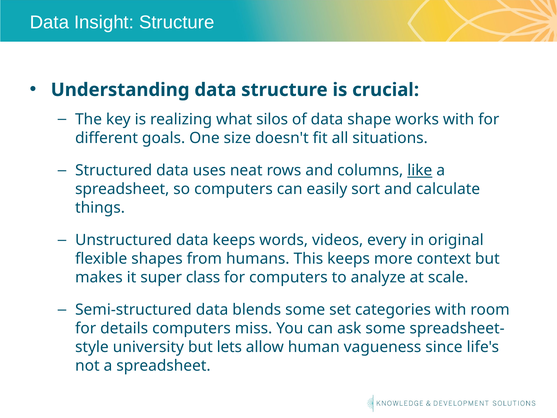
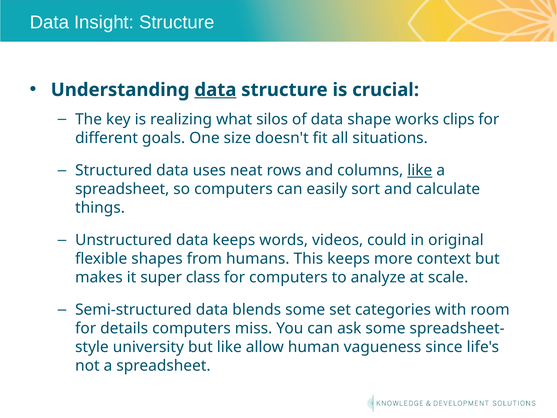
data underline: none -> present (215, 90)
works with: with -> clips (459, 119)
every: every -> could (387, 240)
but lets: lets -> like (229, 347)
